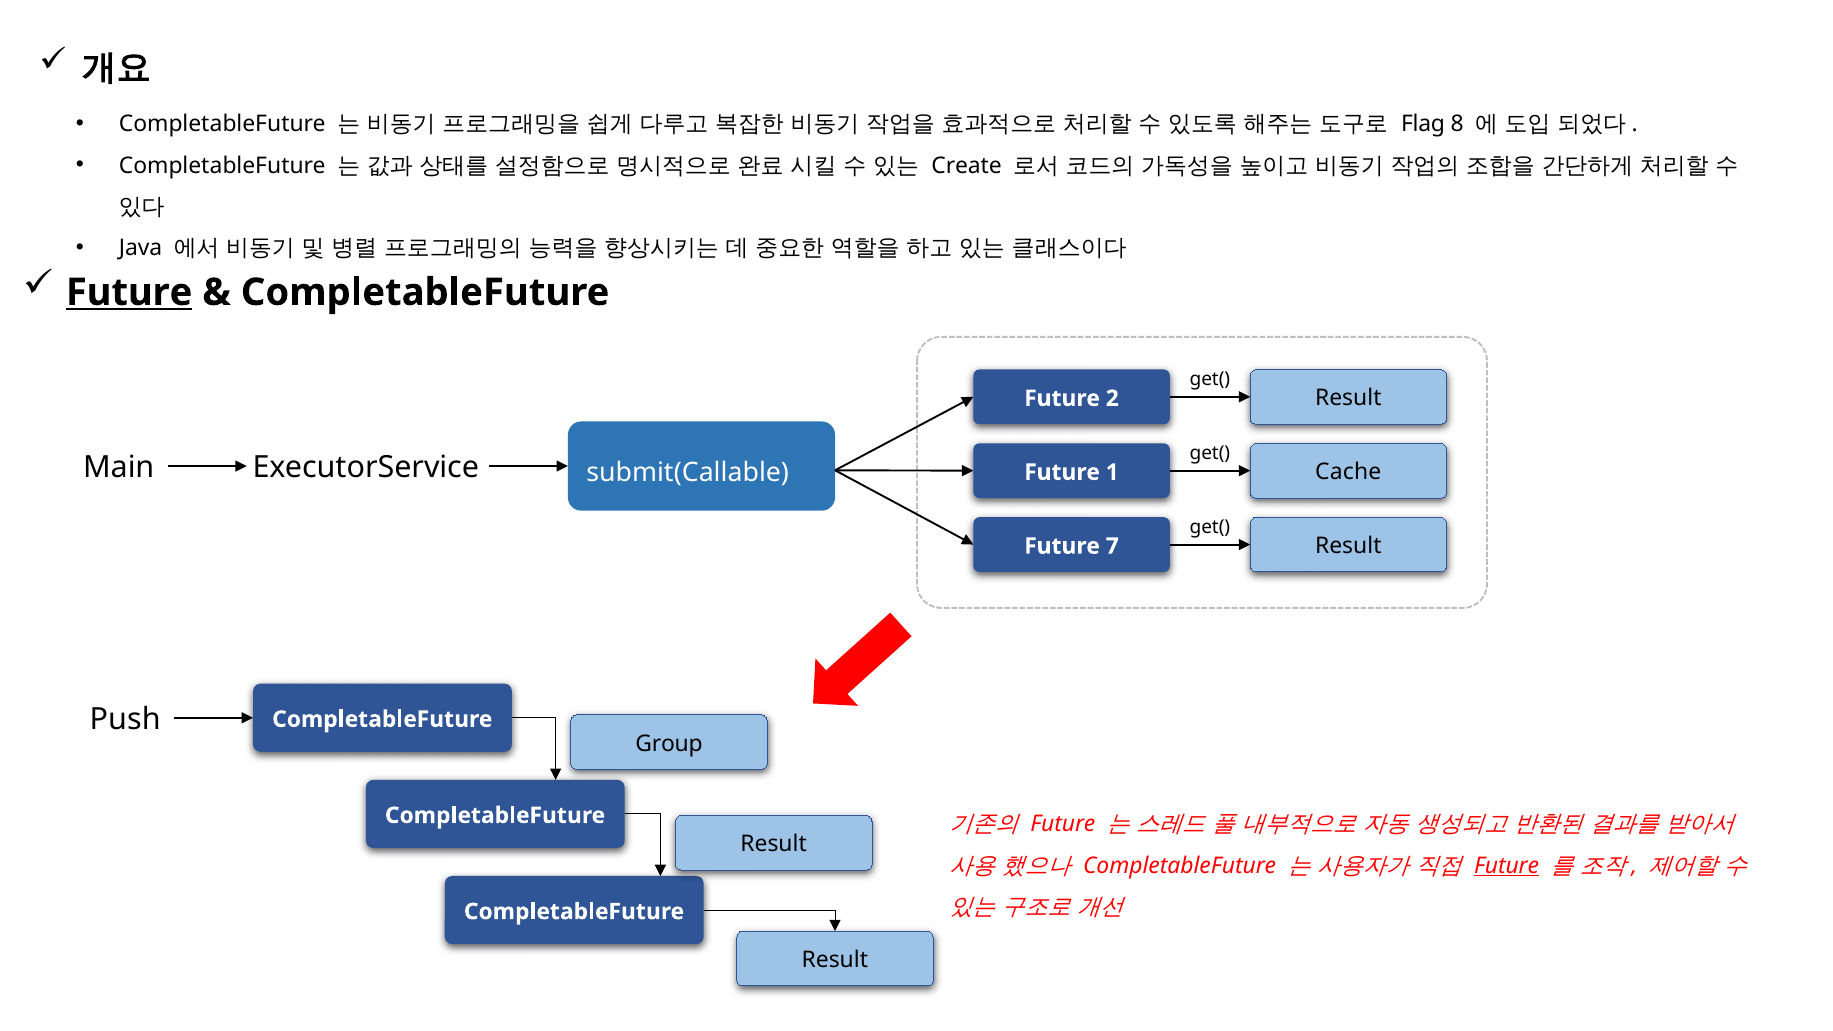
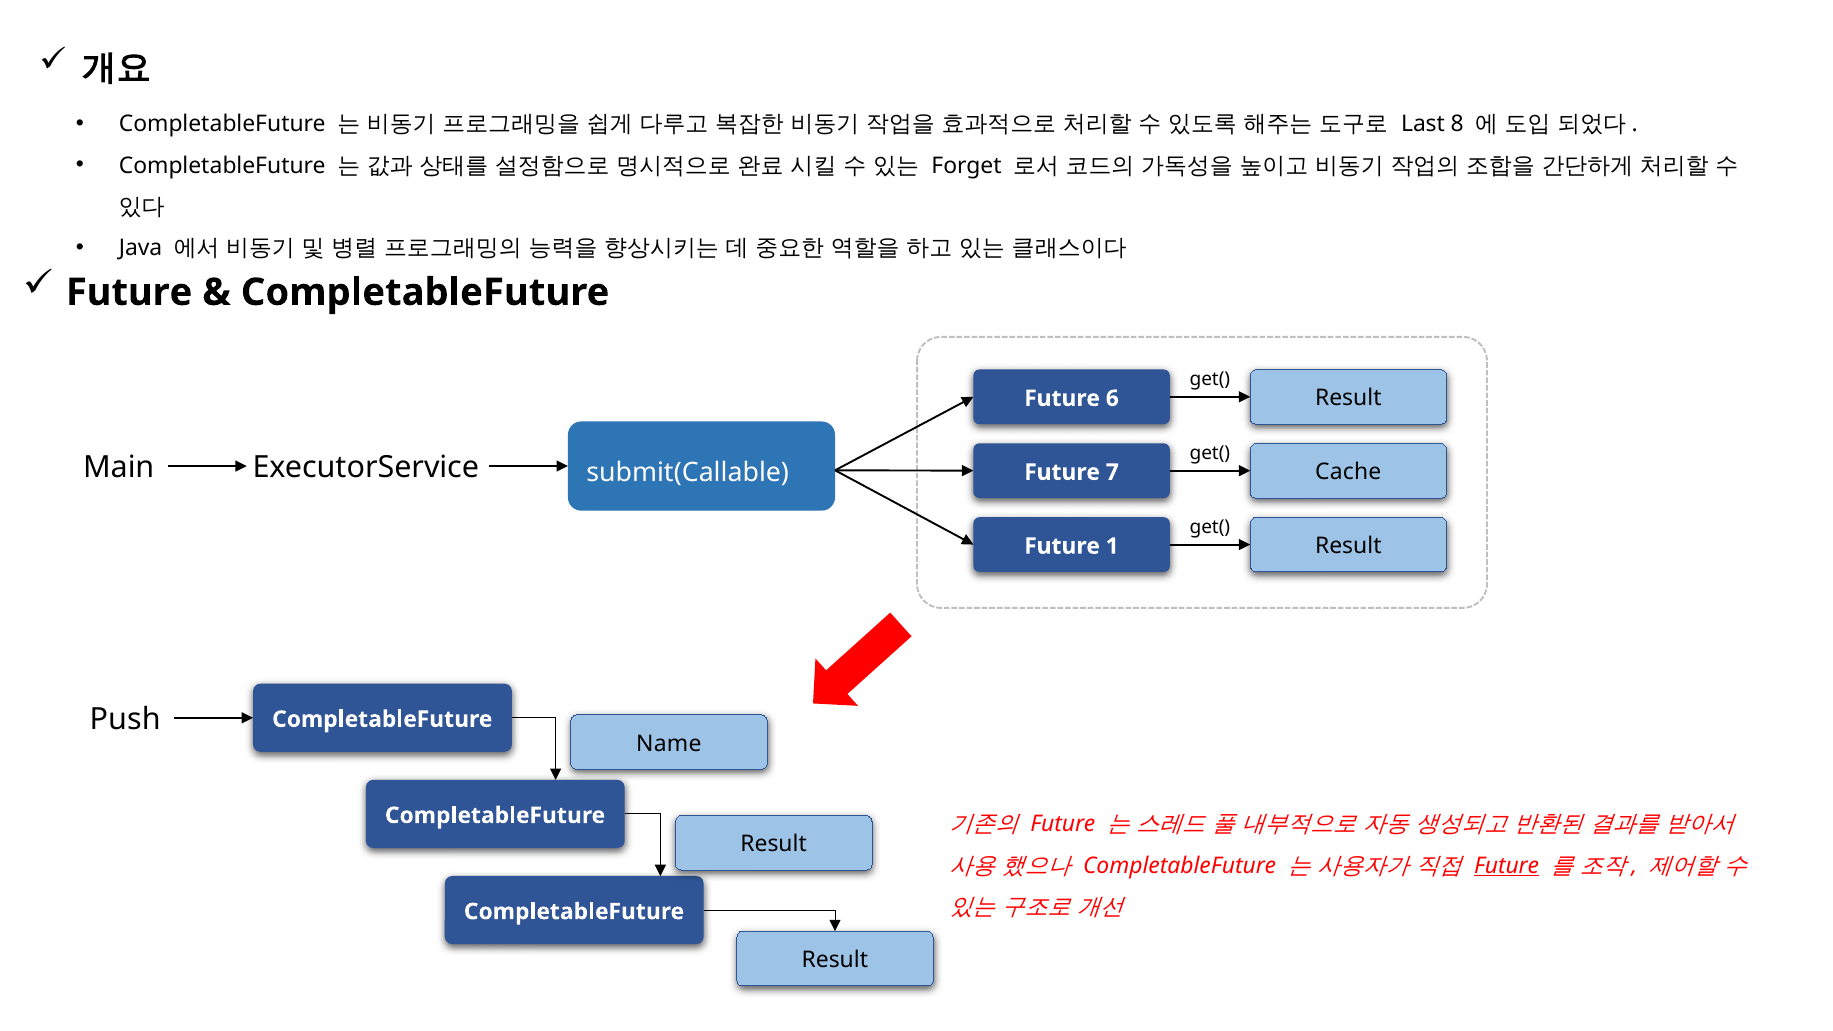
Flag: Flag -> Last (1423, 124)
Create: Create -> Forget (967, 166)
Future underline: present -> none (129, 292)
2: 2 -> 6 (1112, 398)
1: 1 -> 7 (1112, 472)
7: 7 -> 1 (1112, 546)
Group: Group -> Name (669, 744)
